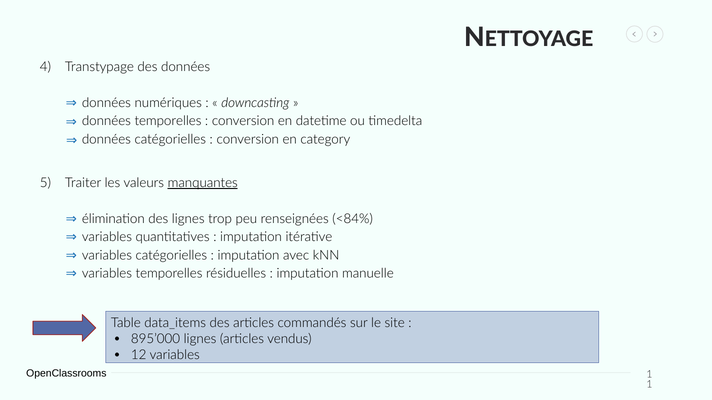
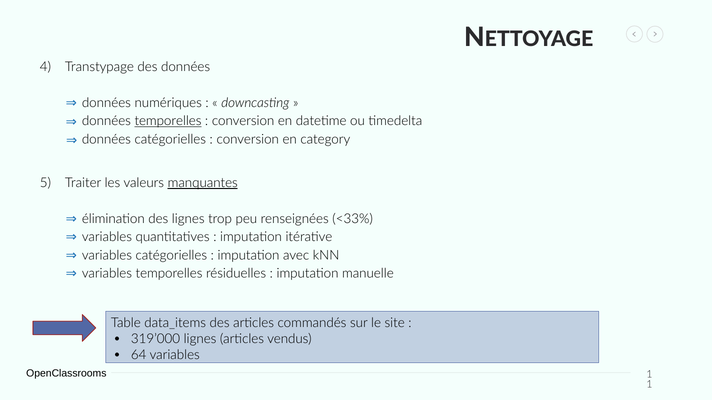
temporelles underline: none -> present (168, 121)
<84%: <84% -> <33% (353, 219)
895’000: 895’000 -> 319’000 (156, 339)
12: 12 -> 64 (139, 355)
